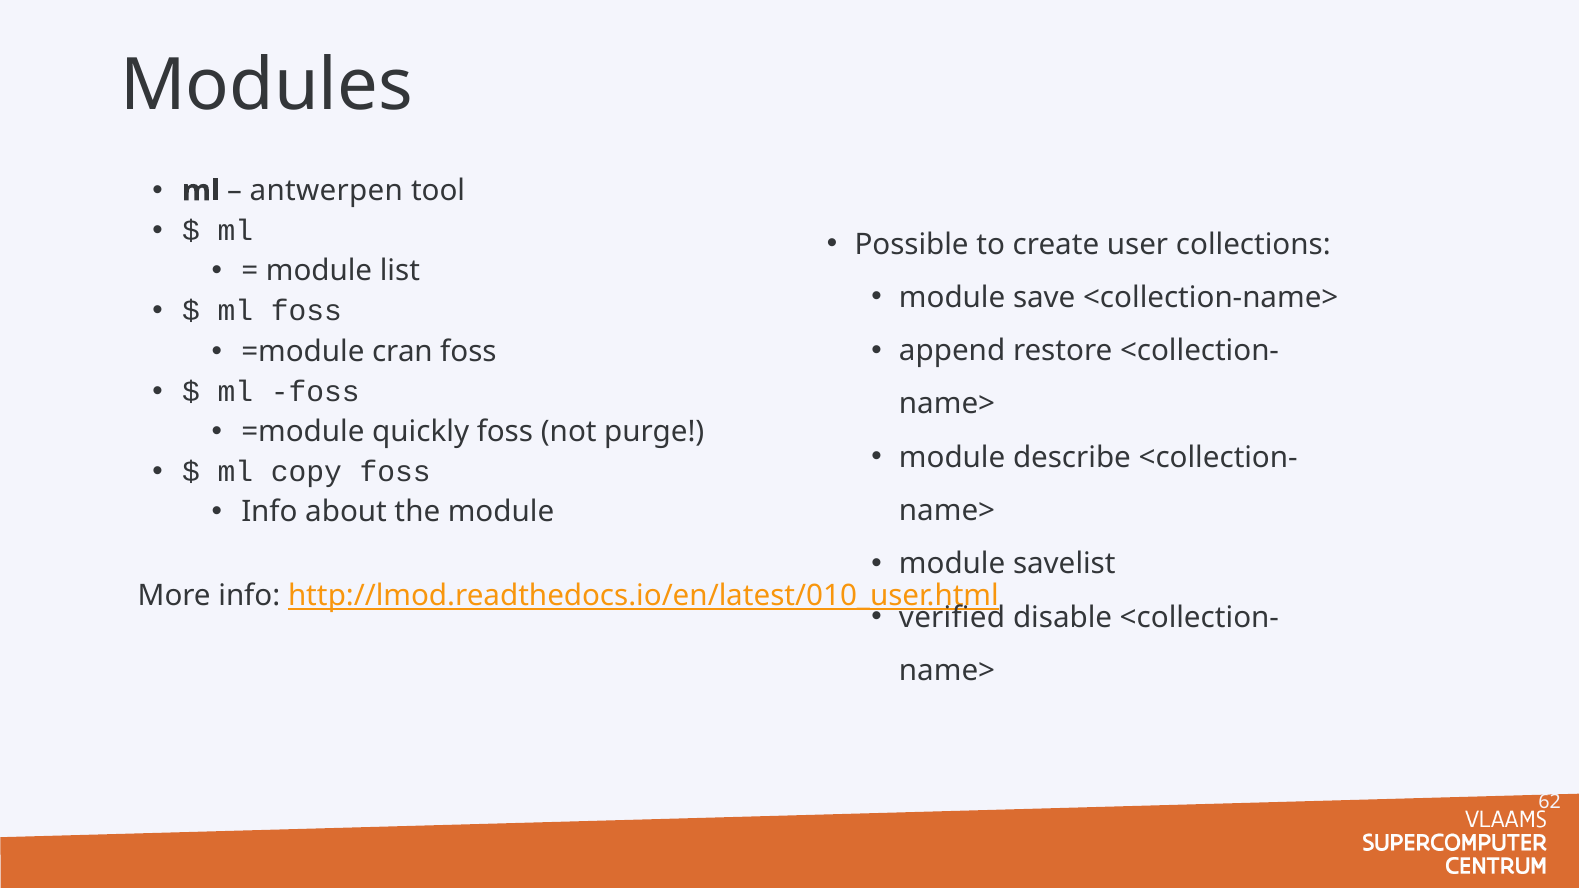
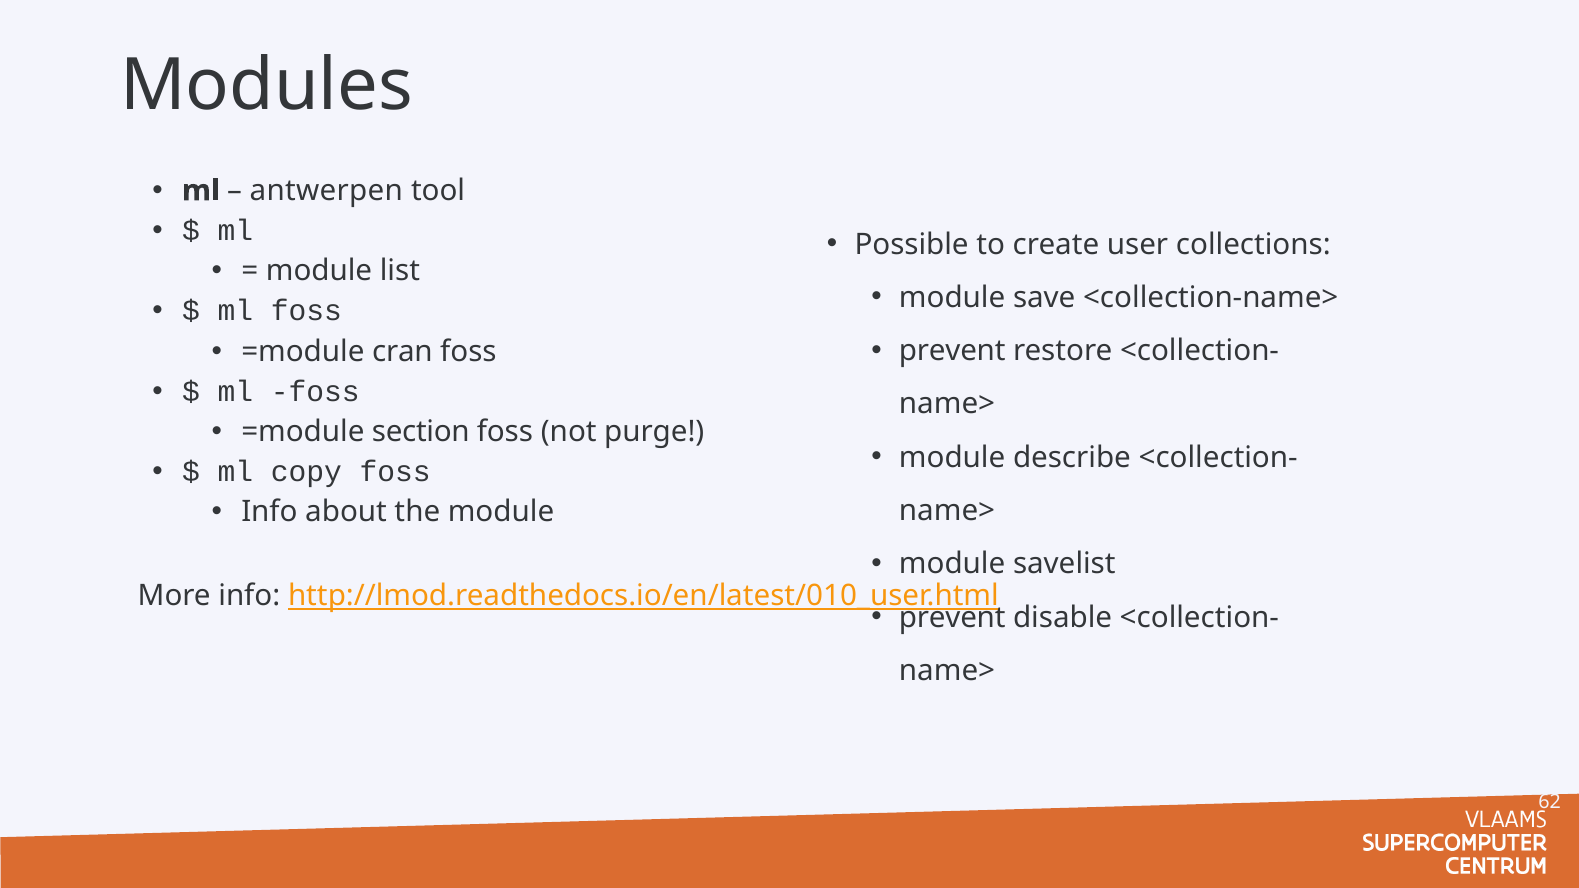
append: append -> prevent (952, 351)
quickly: quickly -> section (421, 432)
verified: verified -> prevent (952, 617)
